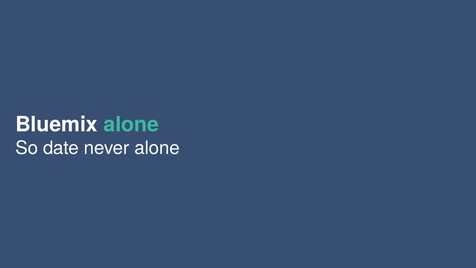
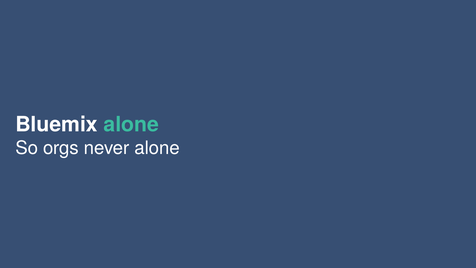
date: date -> orgs (61, 148)
